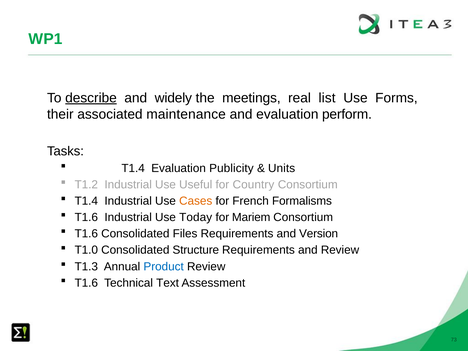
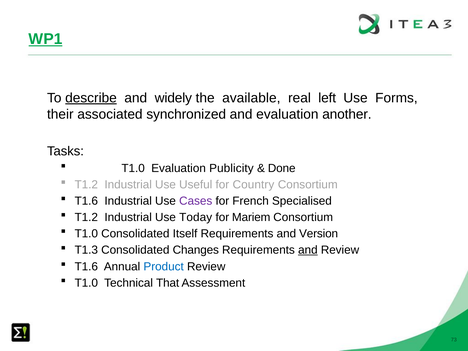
WP1 underline: none -> present (46, 39)
meetings: meetings -> available (251, 98)
list: list -> left (327, 98)
maintenance: maintenance -> synchronized (186, 114)
perform: perform -> another (347, 114)
T1.4: T1.4 -> T1.0 (133, 168)
Units: Units -> Done (282, 168)
T1.4: T1.4 -> T1.6 (86, 201)
Cases colour: orange -> purple (196, 201)
Formalisms: Formalisms -> Specialised (302, 201)
T1.6: T1.6 -> T1.2 (86, 217)
T1.6: T1.6 -> T1.0 (86, 234)
Files: Files -> Itself (185, 234)
T1.0: T1.0 -> T1.3 (86, 250)
Structure: Structure -> Changes (196, 250)
and underline: none -> present (308, 250)
T1.3: T1.3 -> T1.6 (86, 266)
T1.6: T1.6 -> T1.0 (86, 283)
Text: Text -> That (168, 283)
